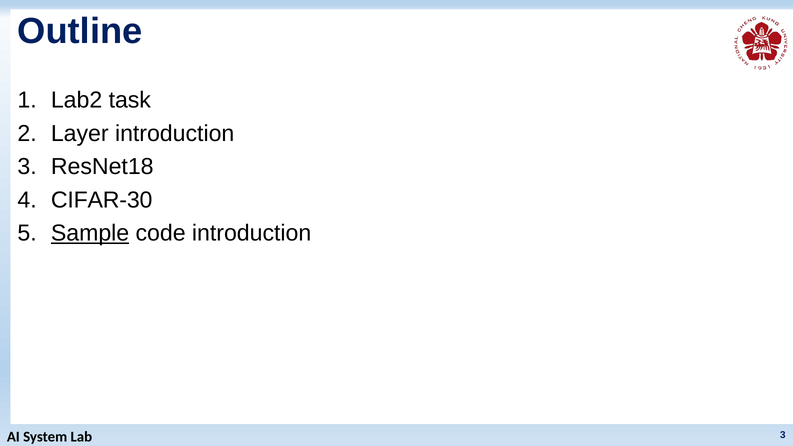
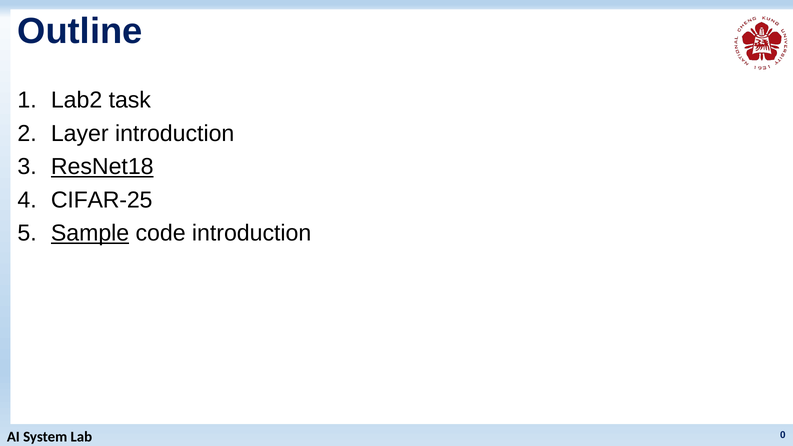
ResNet18 underline: none -> present (102, 167)
CIFAR-30: CIFAR-30 -> CIFAR-25 (102, 200)
3: 3 -> 0 (783, 435)
